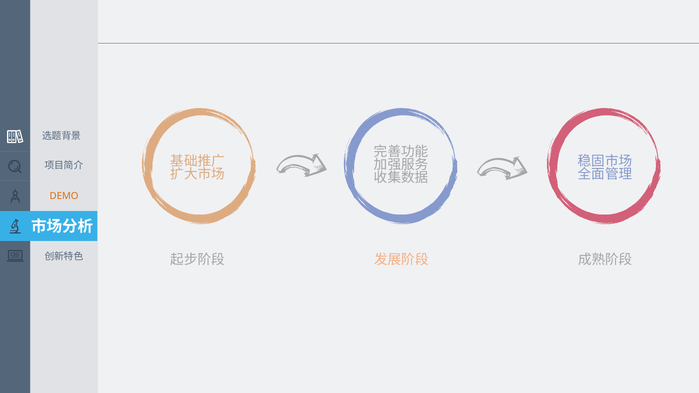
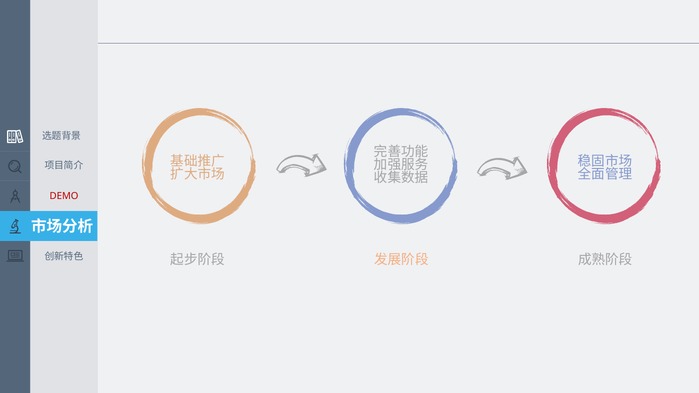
DEMO colour: orange -> red (64, 196)
